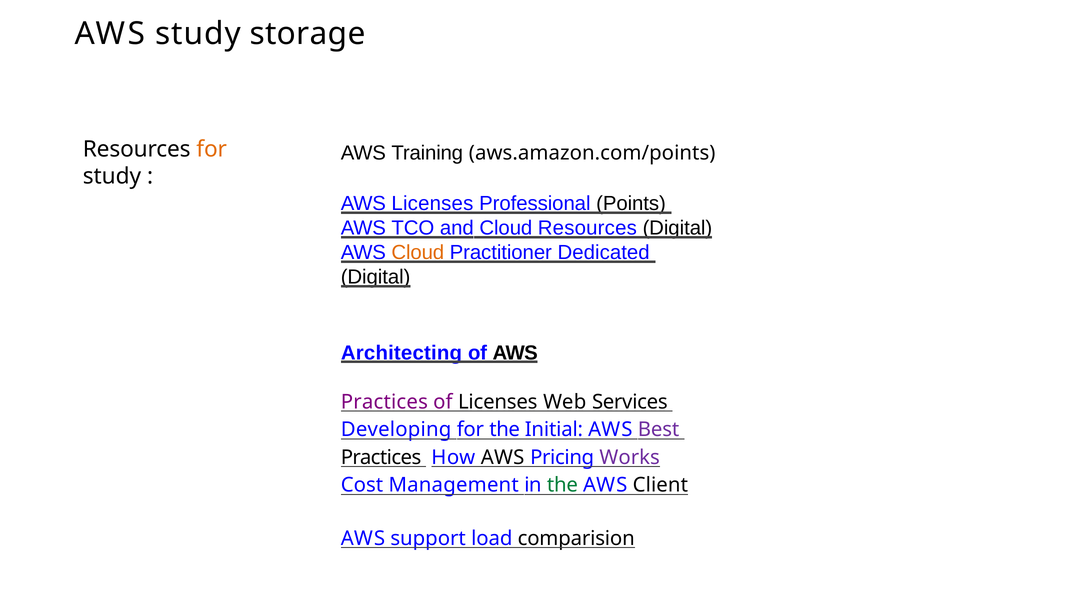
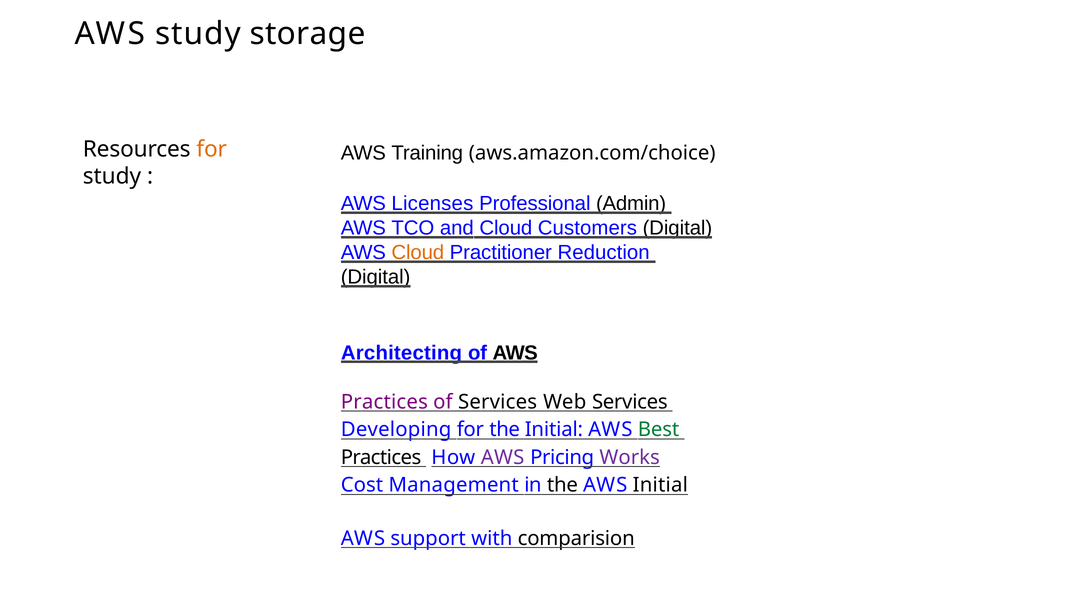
aws.amazon.com/points: aws.amazon.com/points -> aws.amazon.com/choice (592, 153)
Points: Points -> Admin (631, 204)
Cloud Resources: Resources -> Customers (587, 228)
Dedicated: Dedicated -> Reduction (604, 252)
of Licenses: Licenses -> Services (498, 402)
Best colour: purple -> green (659, 429)
AWS colour: black -> purple (503, 457)
the colour: green -> black (562, 485)
AWS Client: Client -> Initial (660, 485)
load: load -> with (492, 538)
